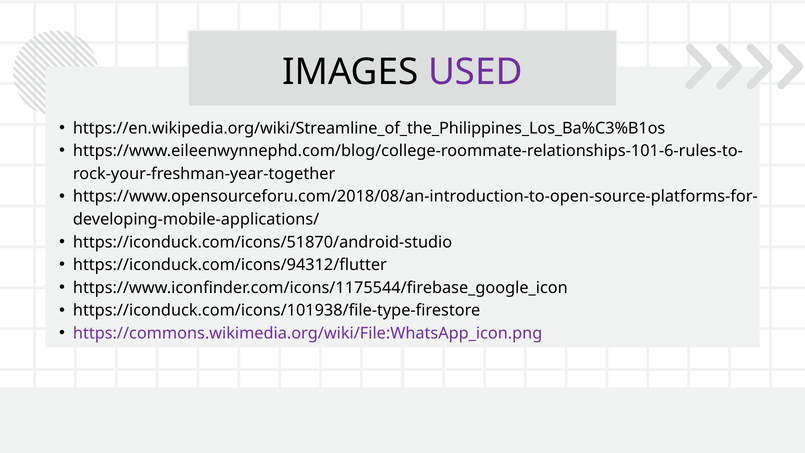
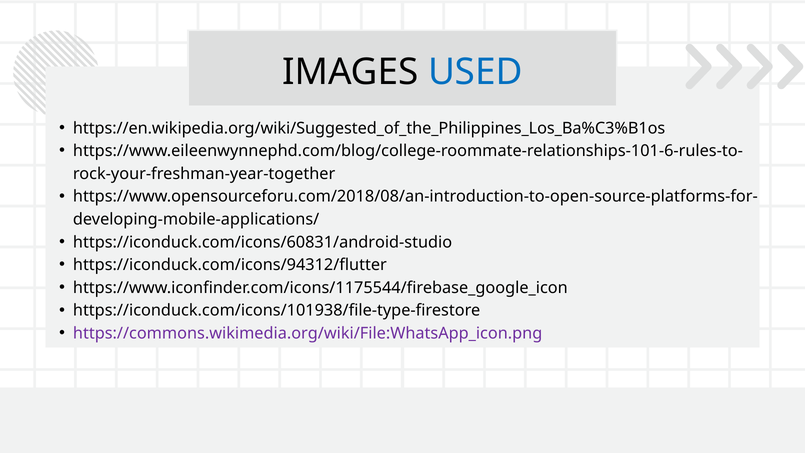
USED colour: purple -> blue (475, 72)
https://en.wikipedia.org/wiki/Streamline_of_the_Philippines_Los_Ba%C3%B1os: https://en.wikipedia.org/wiki/Streamline_of_the_Philippines_Los_Ba%C3%B1os -> https://en.wikipedia.org/wiki/Suggested_of_the_Philippines_Los_Ba%C3%B1os (369, 128)
https://iconduck.com/icons/51870/android-studio: https://iconduck.com/icons/51870/android-studio -> https://iconduck.com/icons/60831/android-studio (263, 242)
